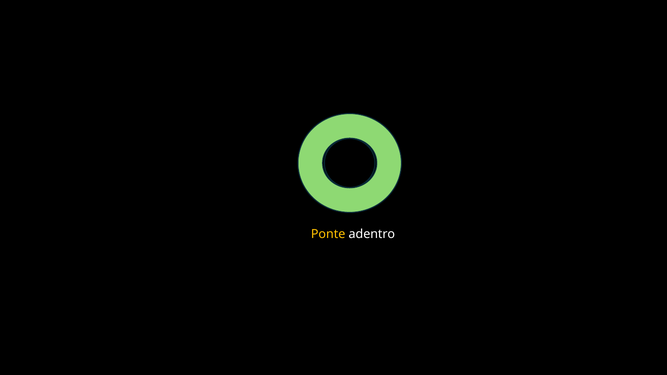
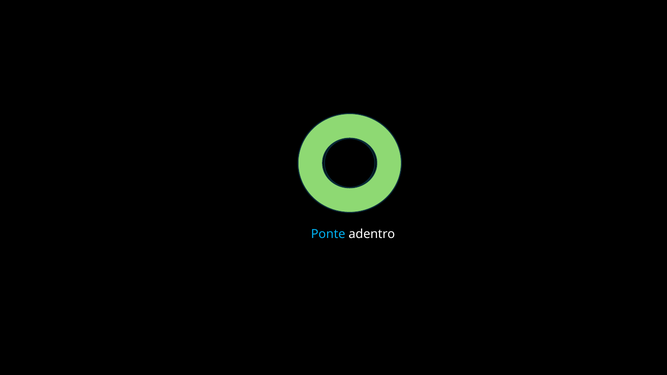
Ponte colour: yellow -> light blue (328, 234)
